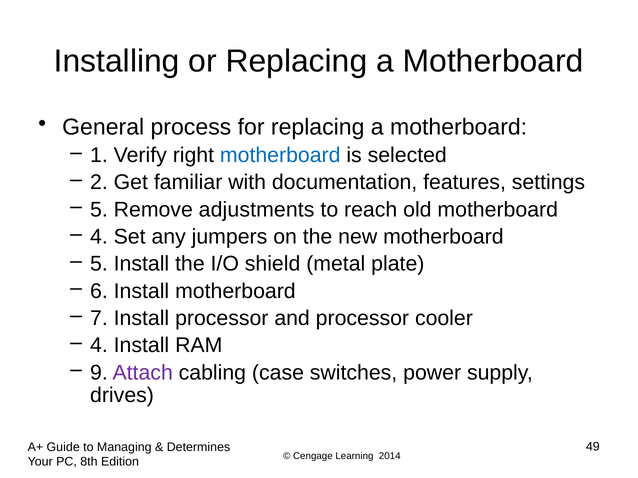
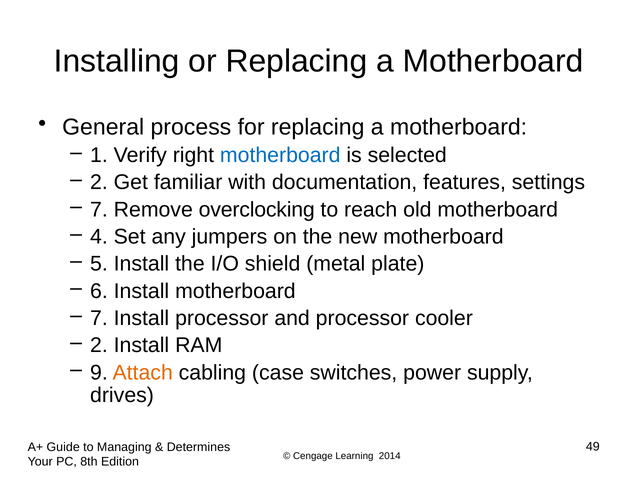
5: 5 -> 7 (99, 210)
adjustments: adjustments -> overclocking (257, 210)
4: 4 -> 2 (99, 346)
Attach colour: purple -> orange (143, 373)
